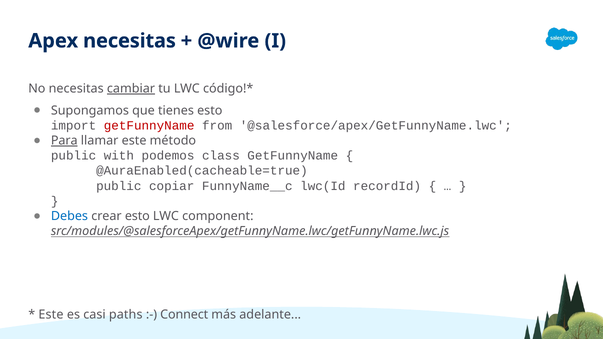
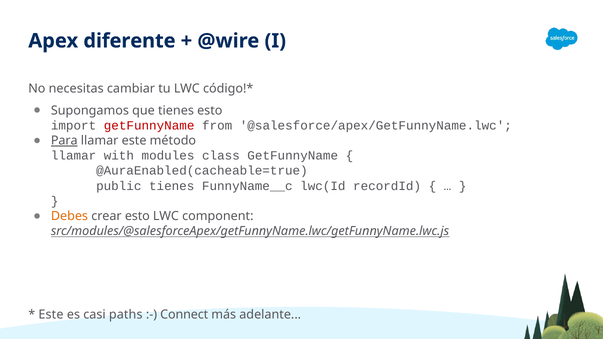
Apex necesitas: necesitas -> diferente (129, 41)
cambiar underline: present -> none (131, 89)
public: public -> llamar (74, 156)
podemos: podemos -> modules (168, 156)
public copiar: copiar -> tienes (172, 186)
Debes colour: blue -> orange (69, 216)
